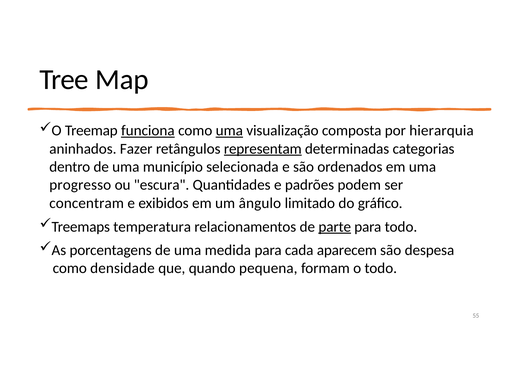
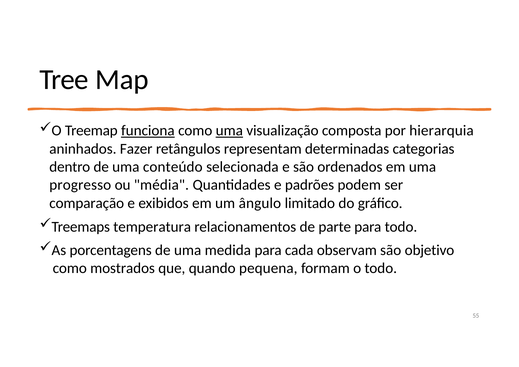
representam underline: present -> none (263, 149)
município: município -> conteúdo (173, 167)
escura: escura -> média (161, 185)
concentram: concentram -> comparação (87, 203)
parte underline: present -> none (335, 227)
aparecem: aparecem -> observam (347, 250)
despesa: despesa -> objetivo (430, 250)
densidade: densidade -> mostrados (123, 268)
